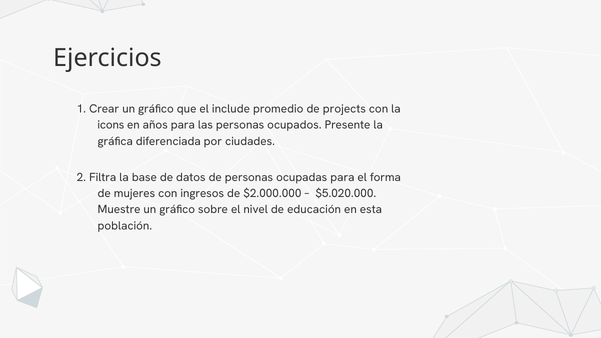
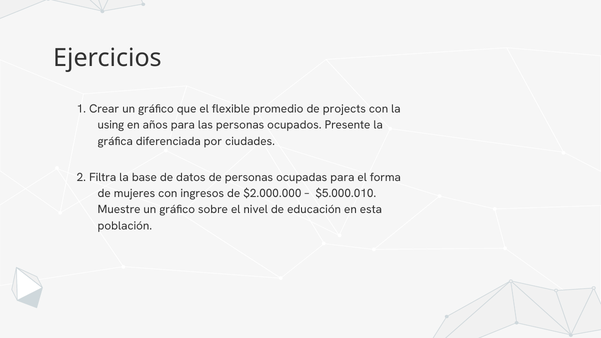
include: include -> flexible (231, 109)
icons: icons -> using (111, 125)
$5.020.000: $5.020.000 -> $5.000.010 (346, 193)
